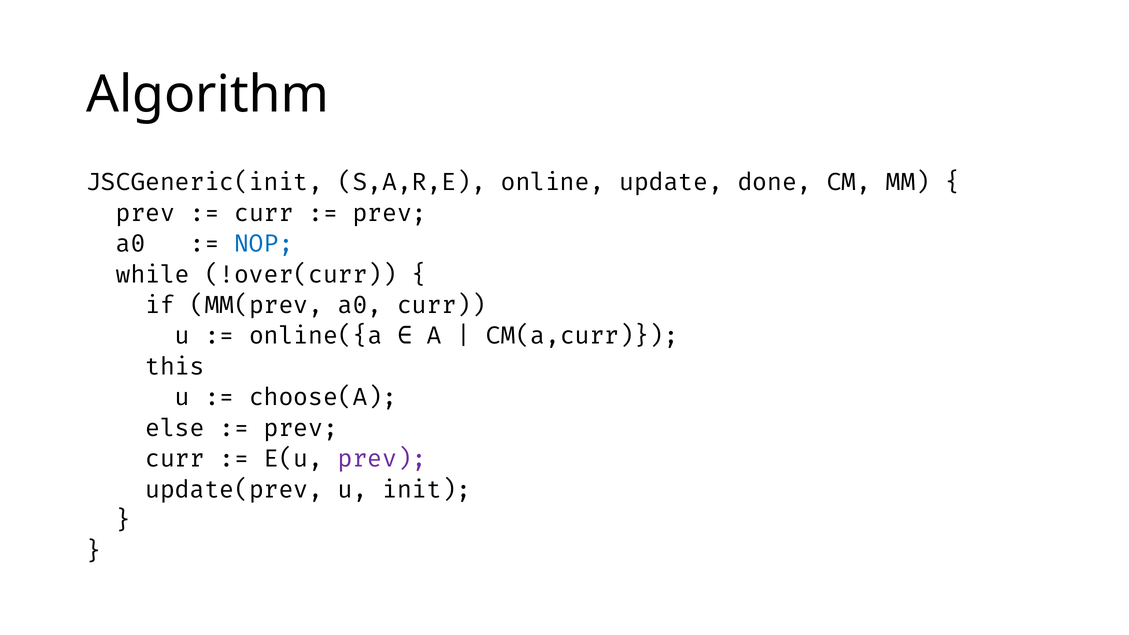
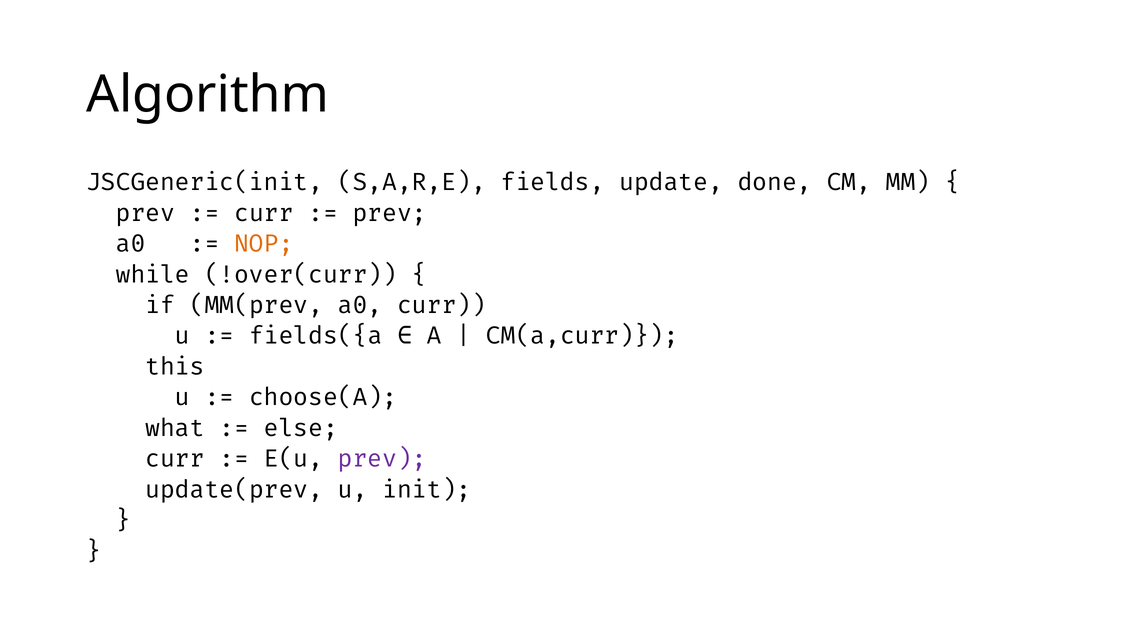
online: online -> fields (553, 182)
NOP colour: blue -> orange (264, 244)
online({a: online({a -> fields({a (316, 336)
else: else -> what (175, 428)
prev: prev -> else (301, 428)
